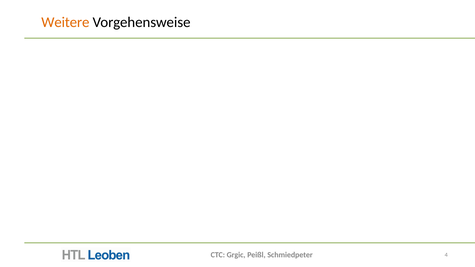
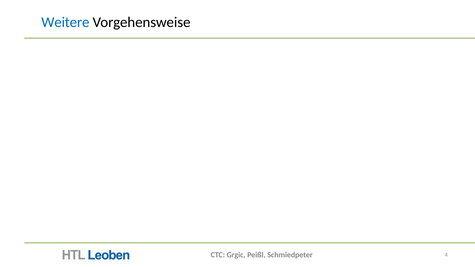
Weitere colour: orange -> blue (65, 22)
